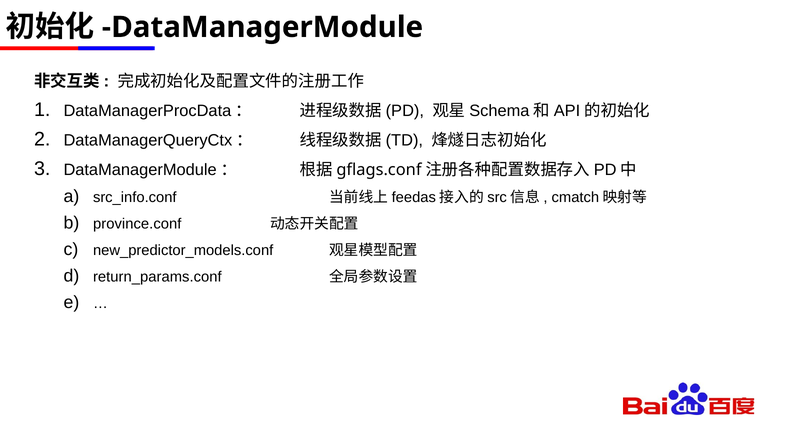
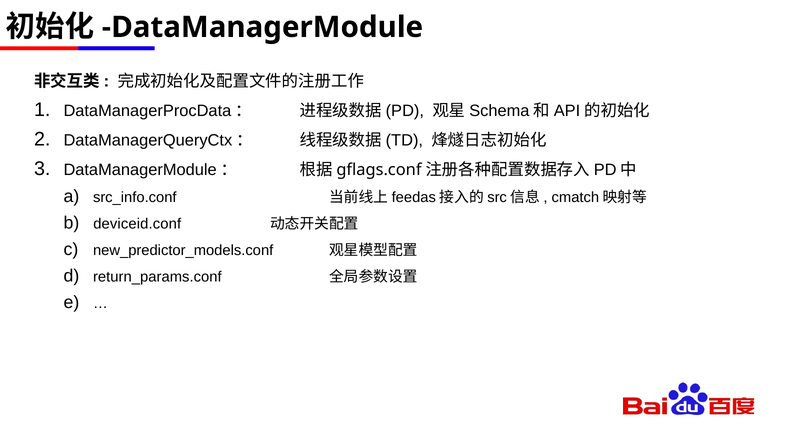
province.conf: province.conf -> deviceid.conf (137, 224)
